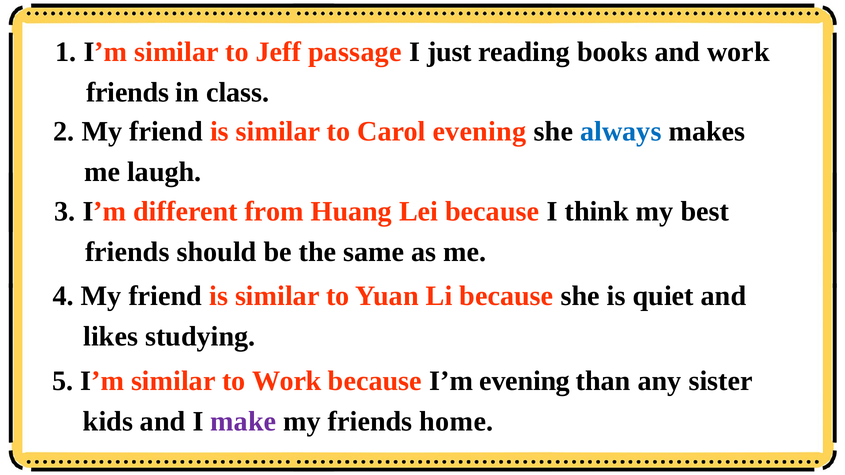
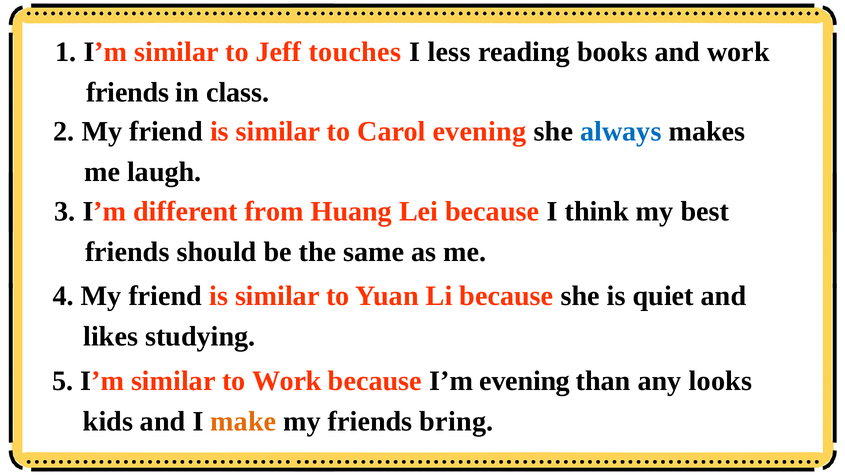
passage: passage -> touches (355, 52)
just: just -> less (449, 52)
sister: sister -> looks (720, 381)
make colour: purple -> orange (243, 422)
home: home -> bring (456, 422)
